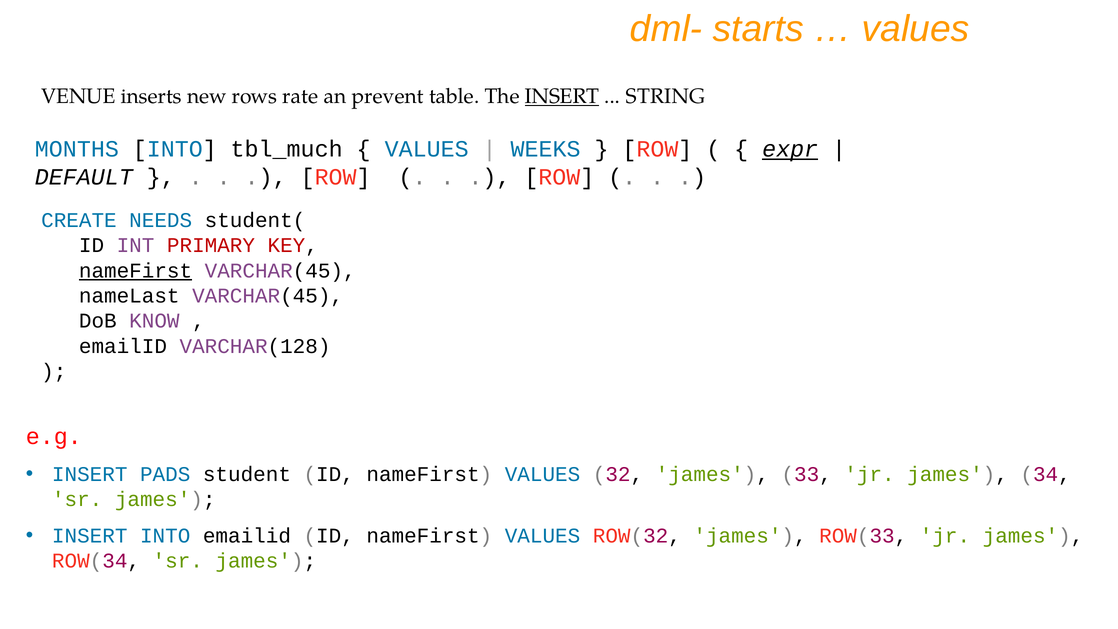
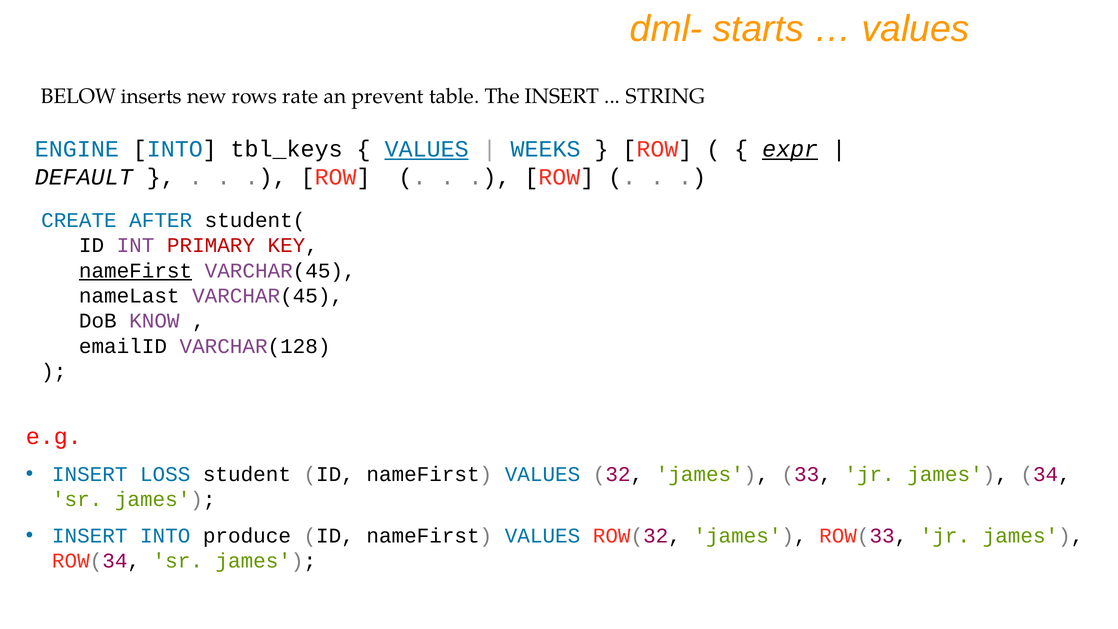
VENUE: VENUE -> BELOW (78, 96)
INSERT underline: present -> none (562, 96)
MONTHS: MONTHS -> ENGINE (77, 149)
tbl_much: tbl_much -> tbl_keys (287, 149)
VALUES underline: none -> present (427, 149)
NEEDS: NEEDS -> AFTER (161, 220)
PADS: PADS -> LOSS (165, 474)
INTO emailid: emailid -> produce (247, 536)
